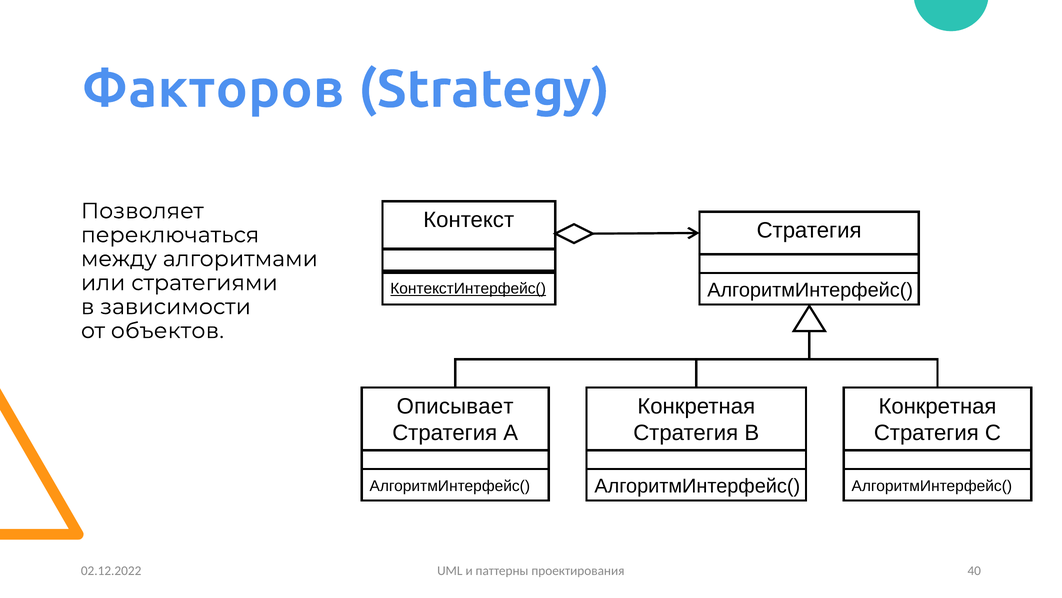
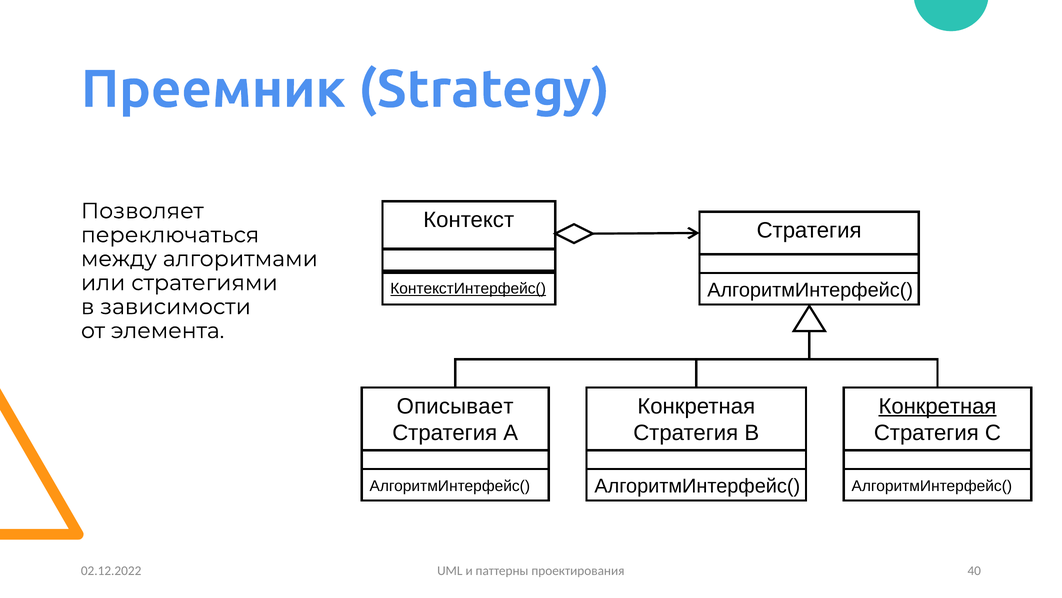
Факторов: Факторов -> Преемник (213, 89)
объектов: объектов -> элемента (168, 330)
Конкретная underline: none -> present (937, 406)
